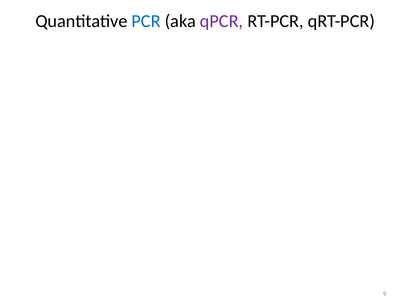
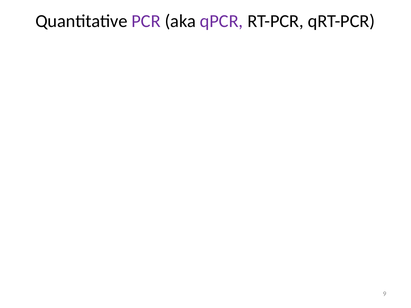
PCR colour: blue -> purple (146, 21)
